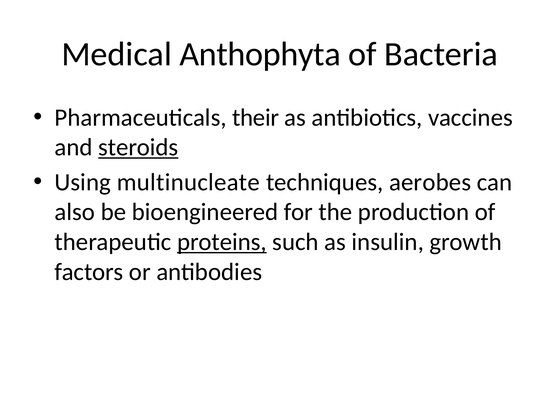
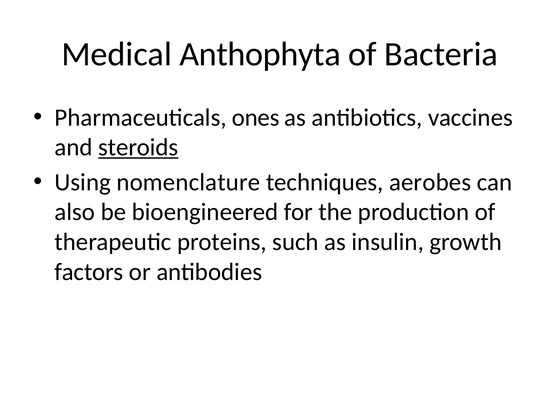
their: their -> ones (256, 117)
multinucleate: multinucleate -> nomenclature (188, 182)
proteins underline: present -> none (222, 242)
